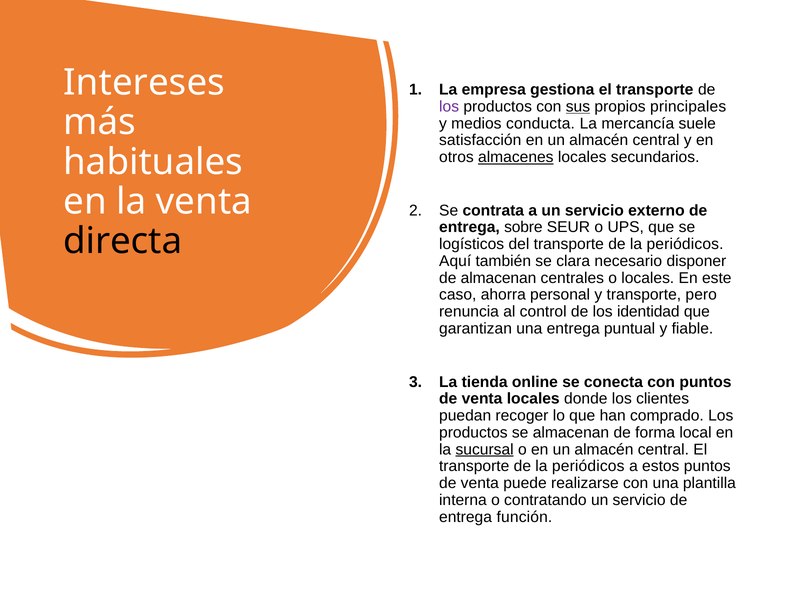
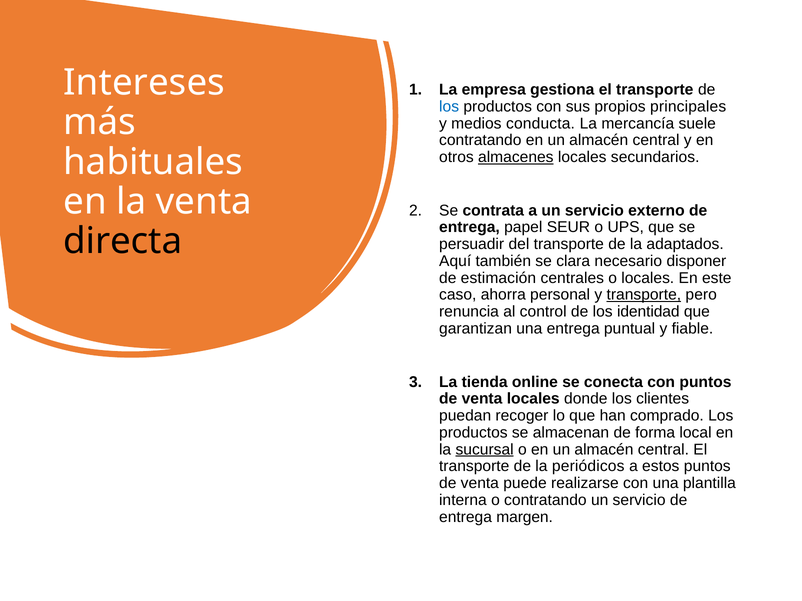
los colour: purple -> blue (449, 107)
sus underline: present -> none (578, 107)
satisfacción: satisfacción -> contratando (480, 140)
sobre: sobre -> papel (523, 228)
logísticos: logísticos -> persuadir (472, 244)
periódicos: periódicos -> adaptados (685, 244)
de almacenan: almacenan -> estimación (498, 278)
transporte underline: none -> present (644, 295)
función: función -> margen (525, 517)
